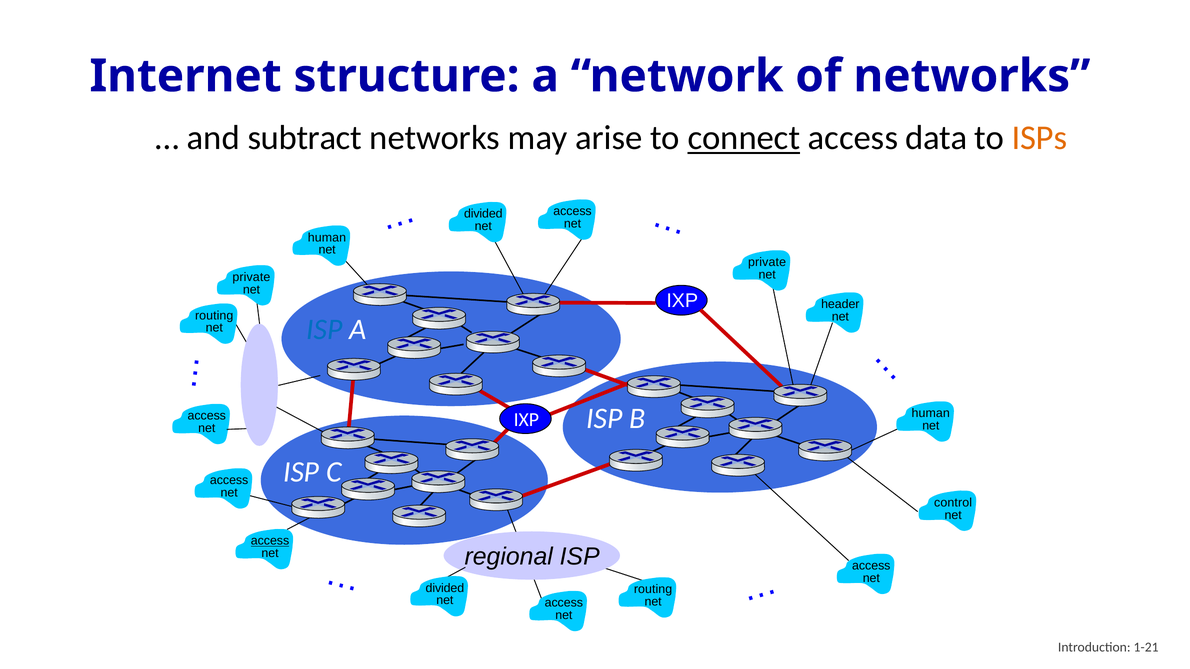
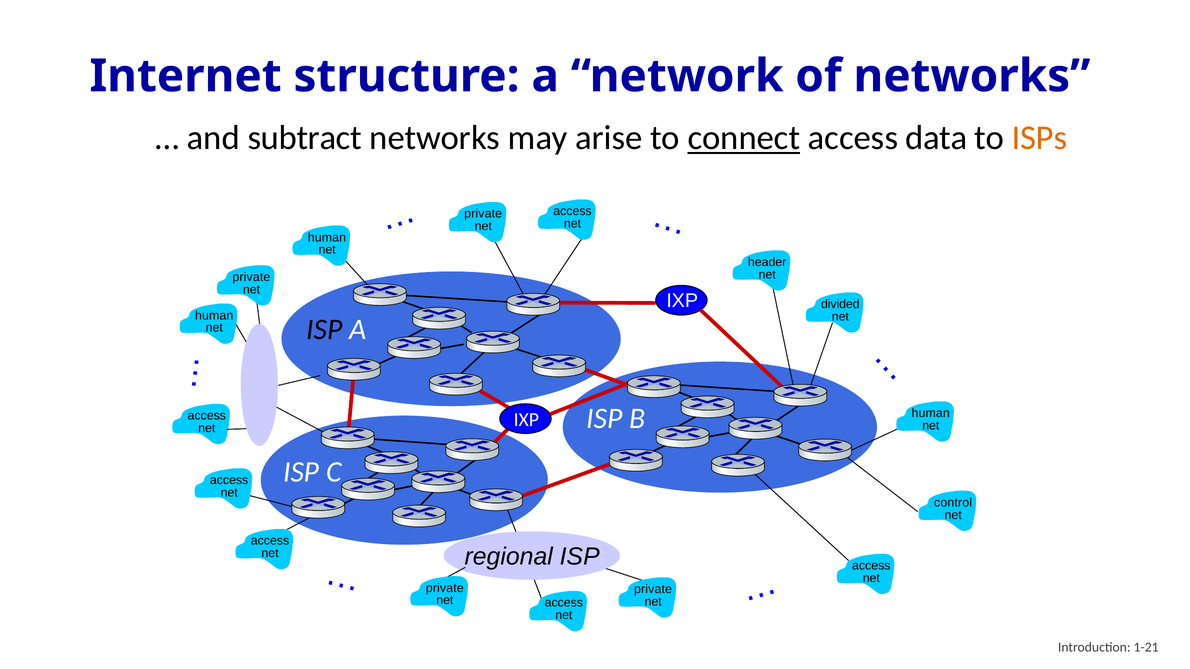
divided: divided -> private (483, 214)
private: private -> header (767, 262)
header: header -> divided (840, 304)
routing: routing -> human (214, 316)
ISP colour: blue -> black (324, 330)
access underline: present -> none (270, 541)
divided: divided -> private (445, 588)
routing: routing -> private (653, 590)
